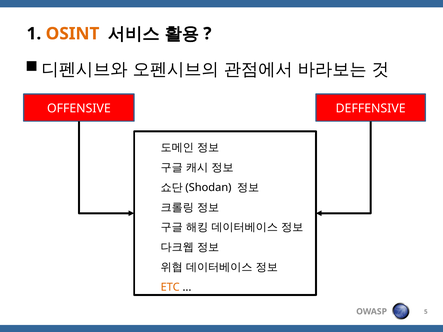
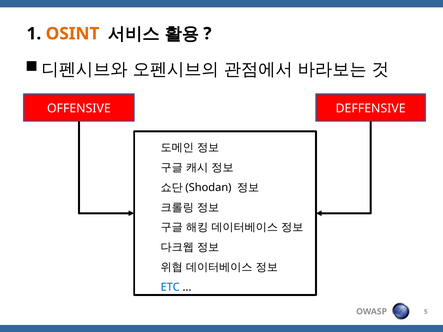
ETC colour: orange -> blue (170, 287)
